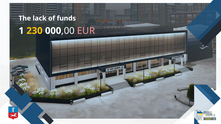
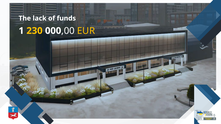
EUR colour: pink -> yellow (86, 31)
